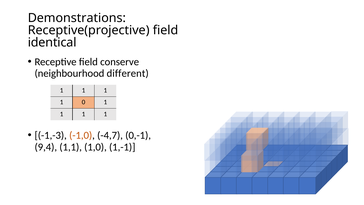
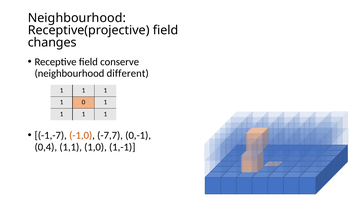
Demonstrations: Demonstrations -> Neighbourhood (77, 18)
identical: identical -> changes (52, 43)
-1,-3: -1,-3 -> -1,-7 (51, 135)
-4,7: -4,7 -> -7,7 (110, 135)
9,4: 9,4 -> 0,4 (46, 147)
